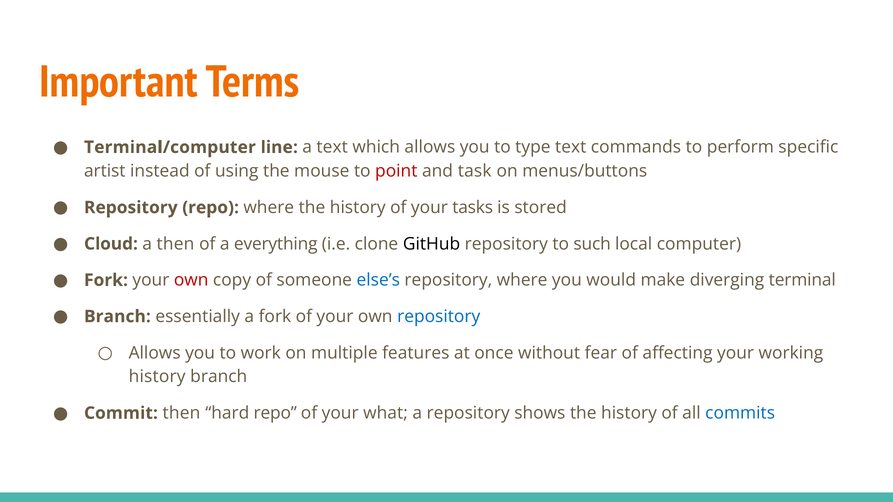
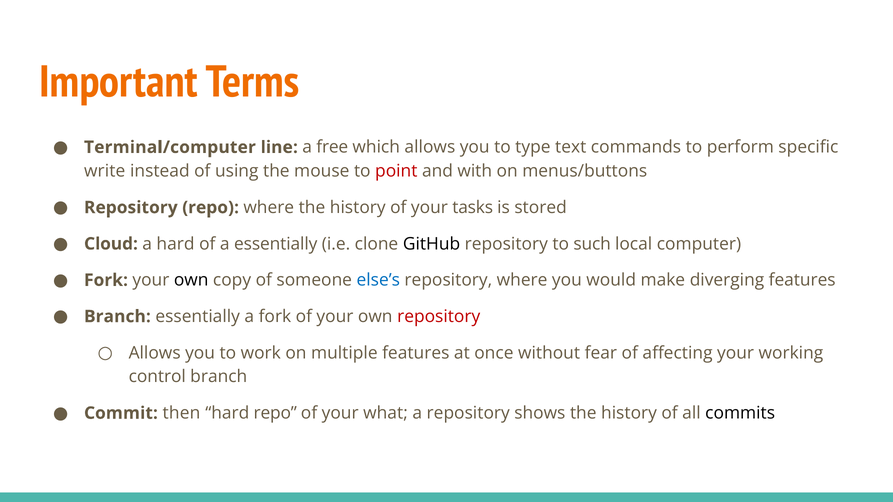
a text: text -> free (332, 147)
artist: artist -> write (105, 171)
task: task -> with (475, 171)
a then: then -> hard (176, 244)
a everything: everything -> essentially (276, 244)
own colour: red -> black (191, 280)
diverging terminal: terminal -> features (802, 280)
repository colour: blue -> red (439, 317)
history: history -> control (157, 377)
commits colour: blue -> black (740, 413)
